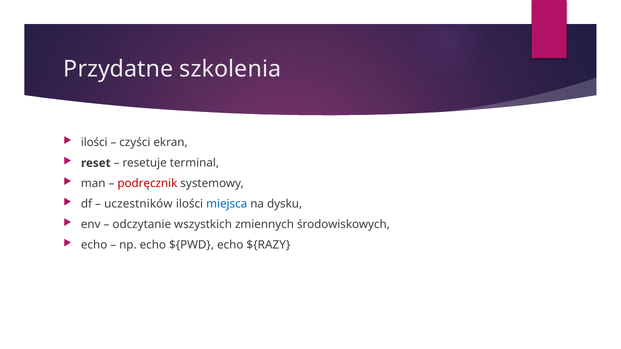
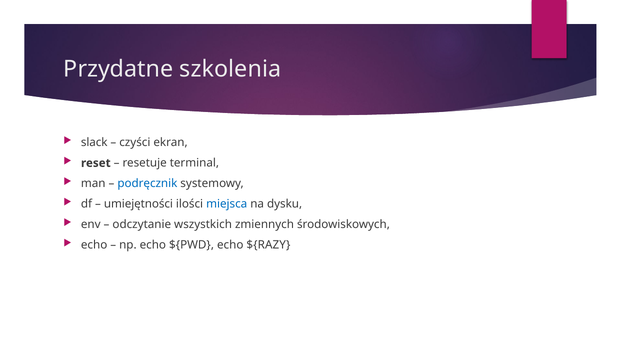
ilości: ilości -> slack (94, 143)
podręcznik colour: red -> blue (147, 184)
uczestników: uczestników -> umiejętności (138, 204)
